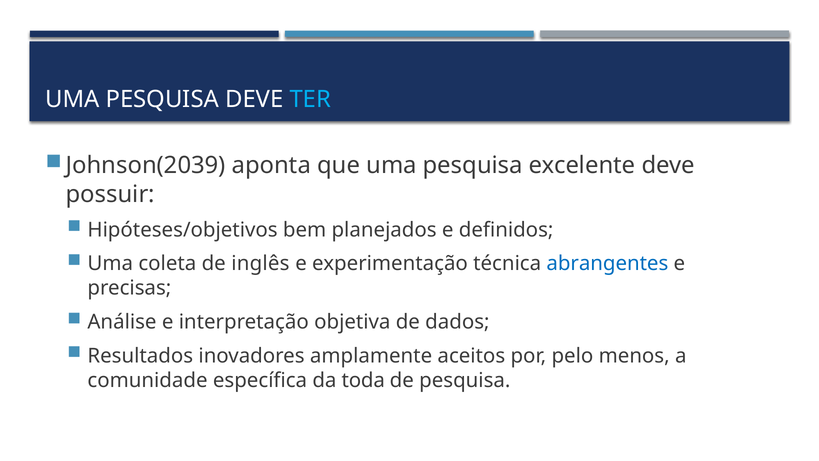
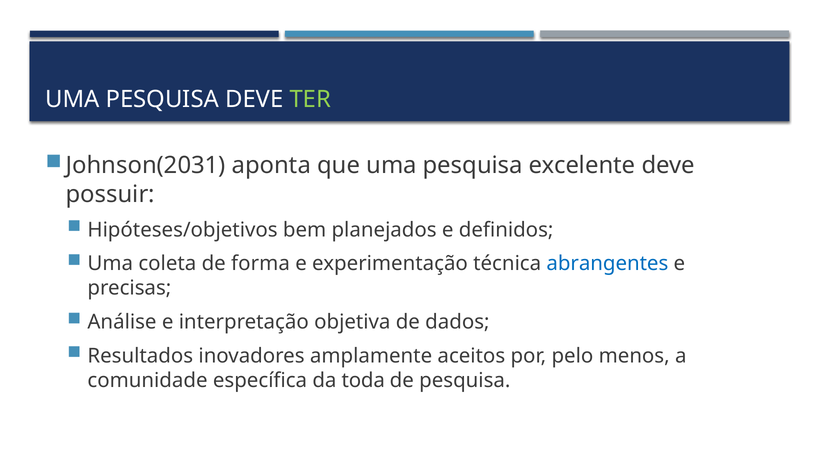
TER colour: light blue -> light green (310, 99)
Johnson(2039: Johnson(2039 -> Johnson(2031 (146, 165)
inglês: inglês -> forma (261, 263)
